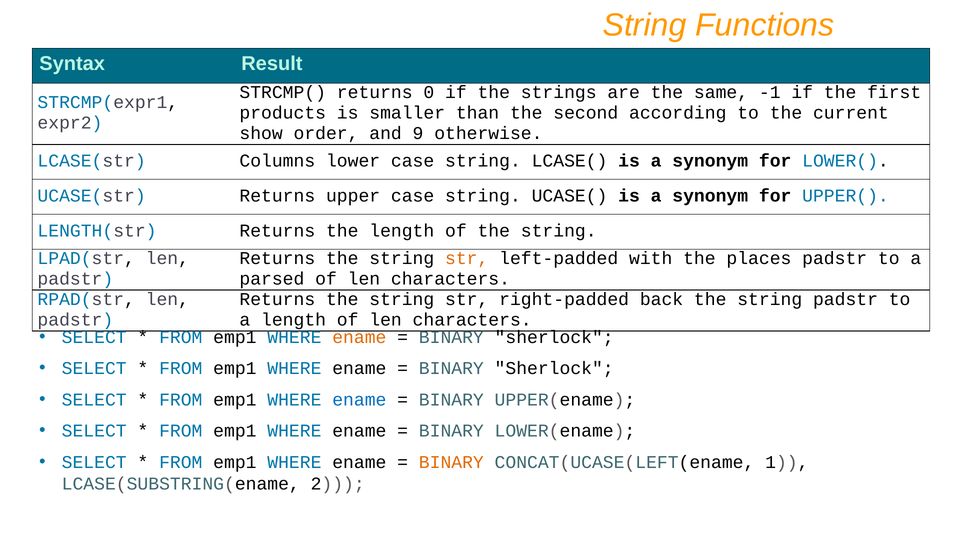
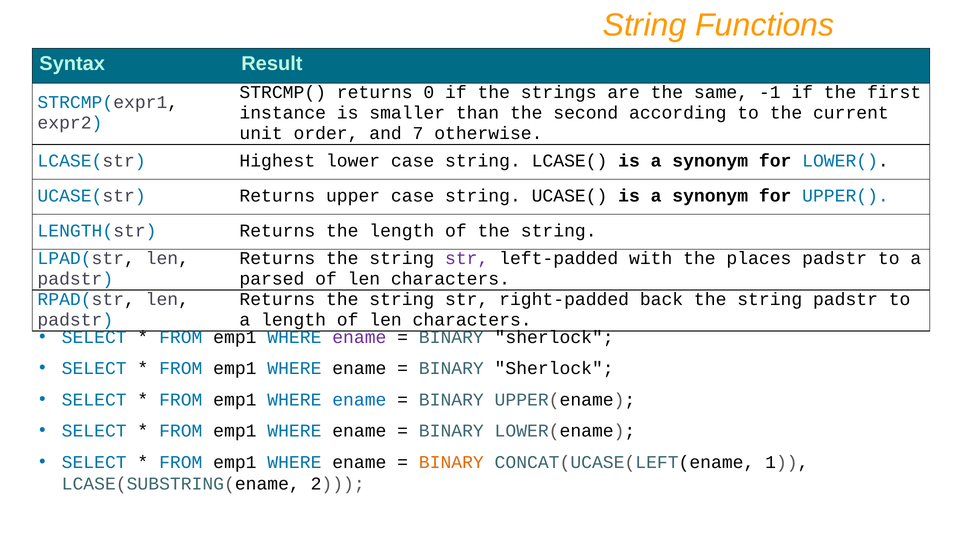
products: products -> instance (283, 113)
show: show -> unit (261, 133)
9: 9 -> 7 (418, 133)
Columns: Columns -> Highest (277, 161)
str colour: orange -> purple (467, 258)
ename colour: orange -> purple (359, 337)
